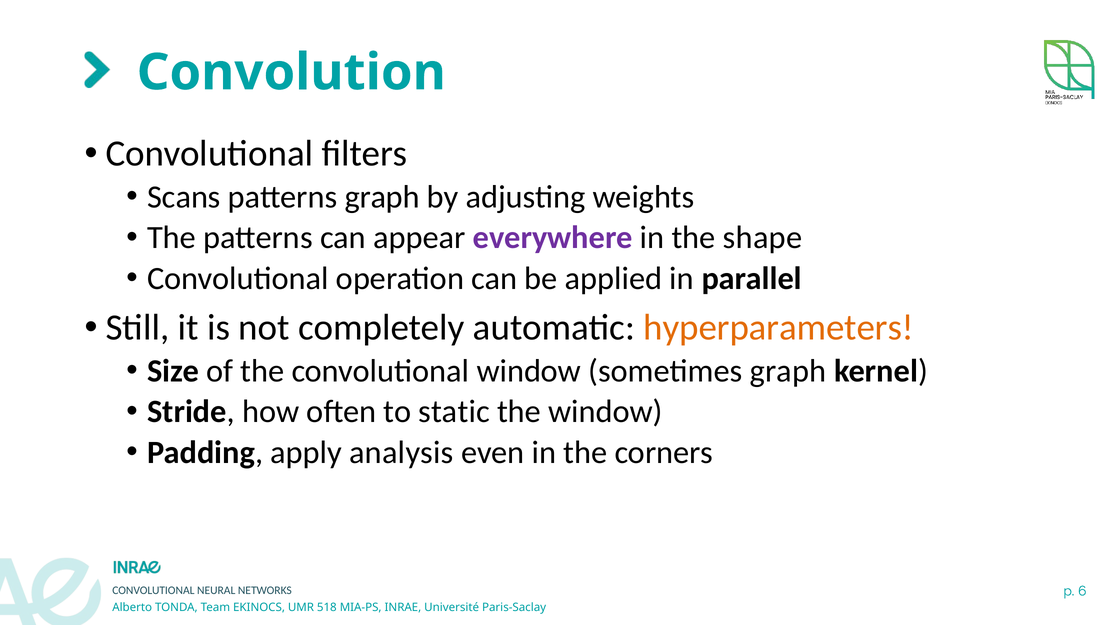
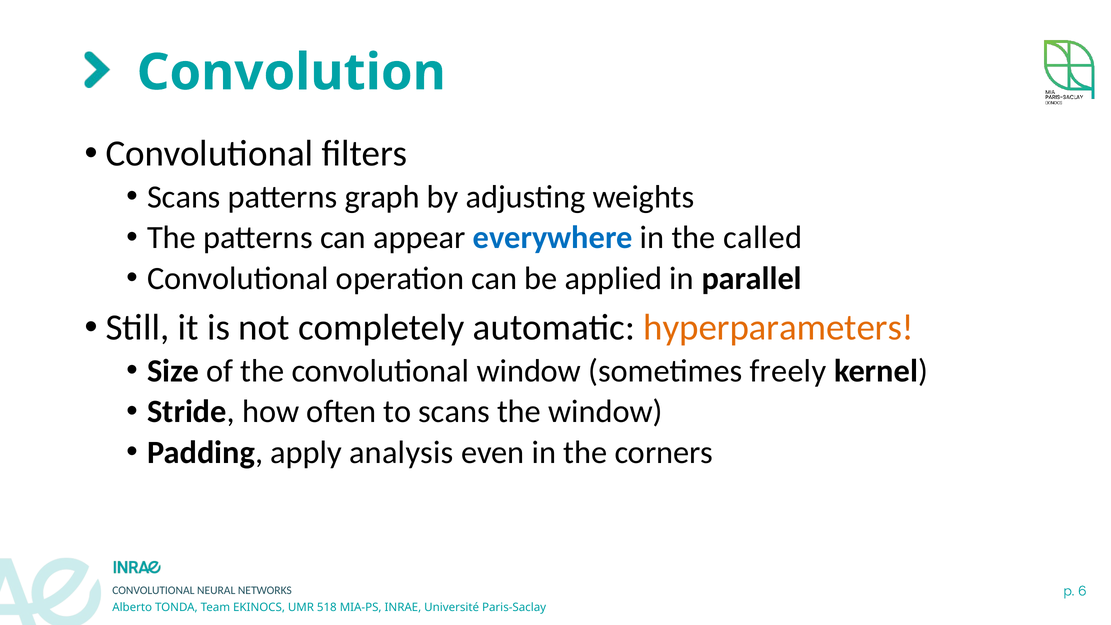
everywhere colour: purple -> blue (553, 238)
shape: shape -> called (763, 238)
sometimes graph: graph -> freely (788, 371)
to static: static -> scans (454, 412)
